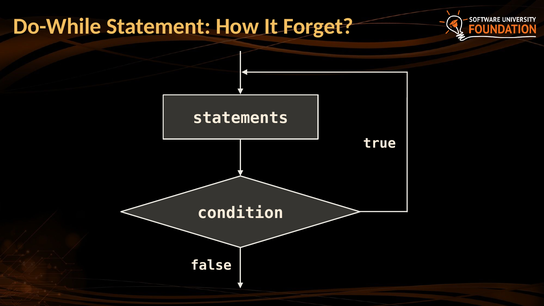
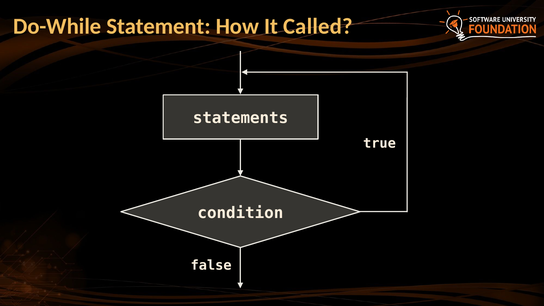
Forget: Forget -> Called (318, 26)
